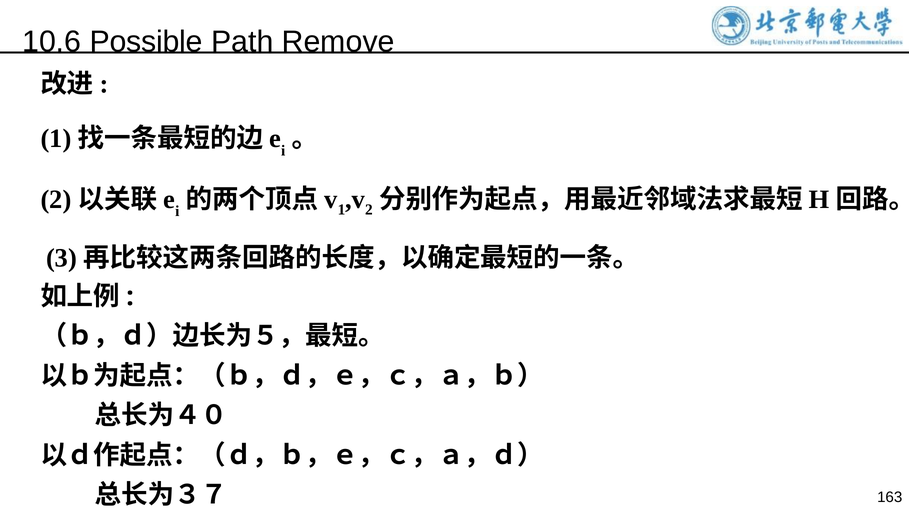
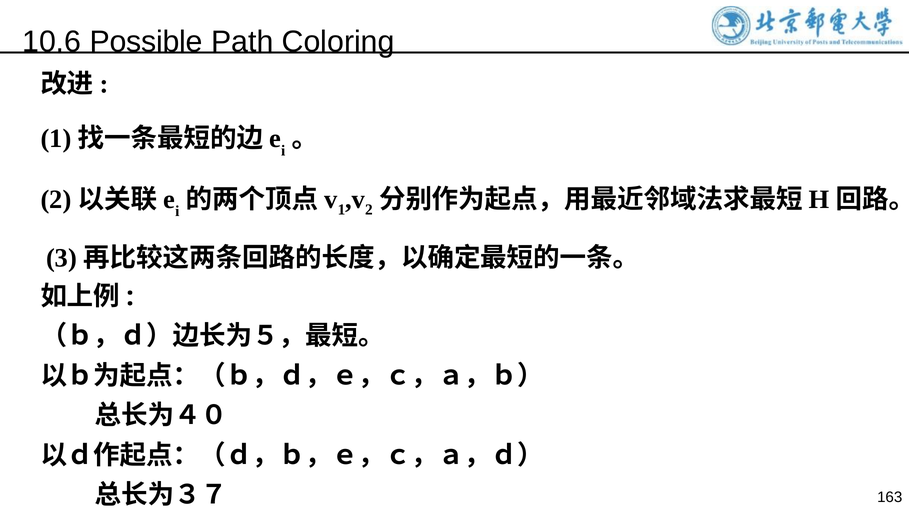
Remove: Remove -> Coloring (338, 42)
